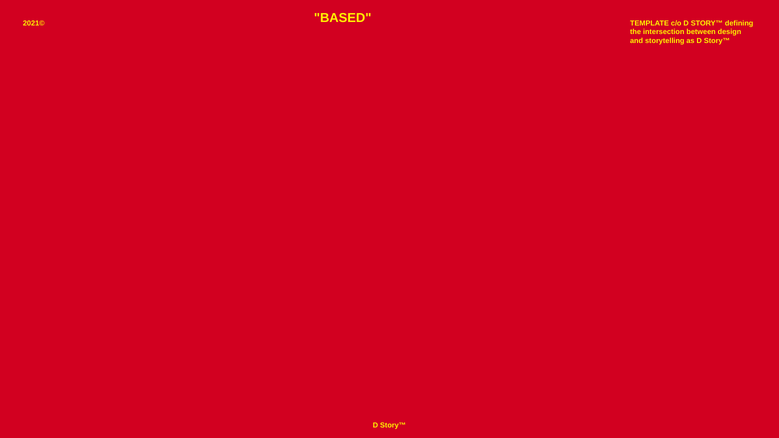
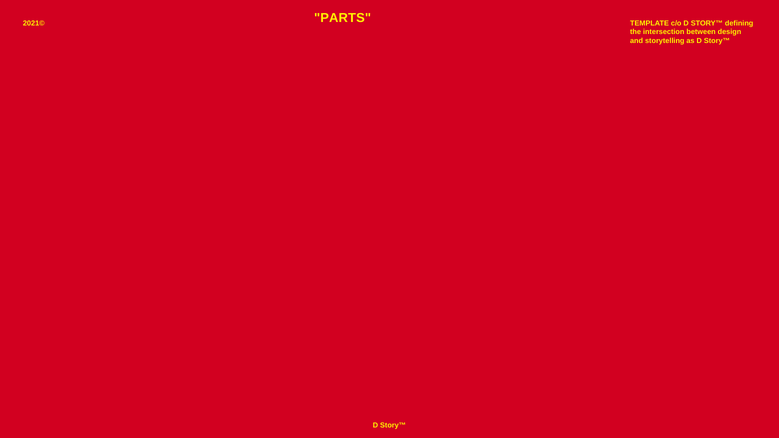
BASED: BASED -> PARTS (343, 18)
